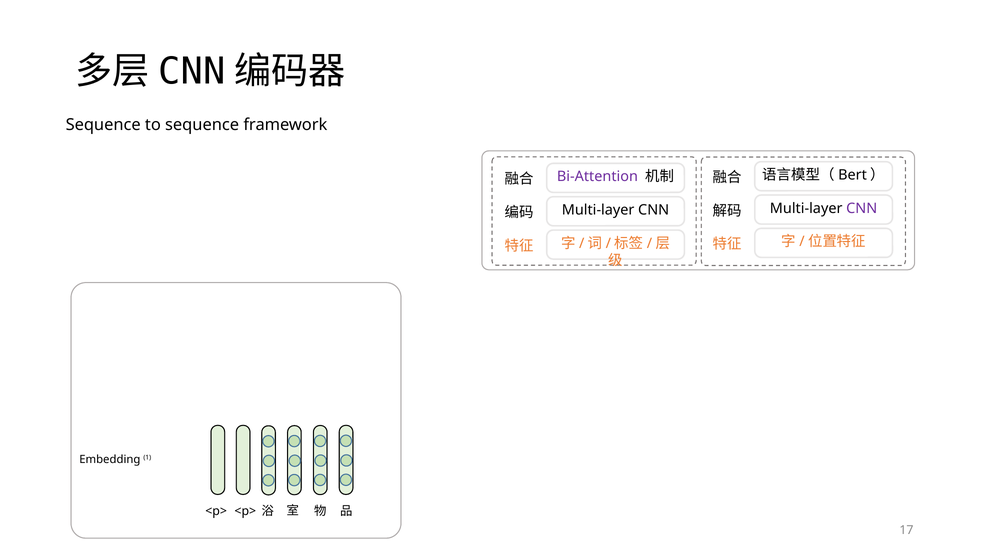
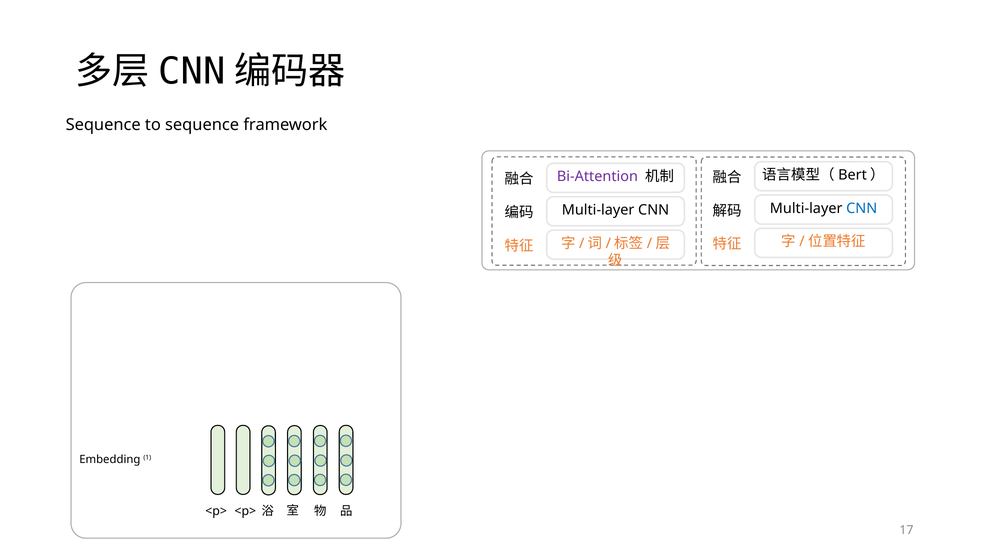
CNN colour: purple -> blue (862, 208)
